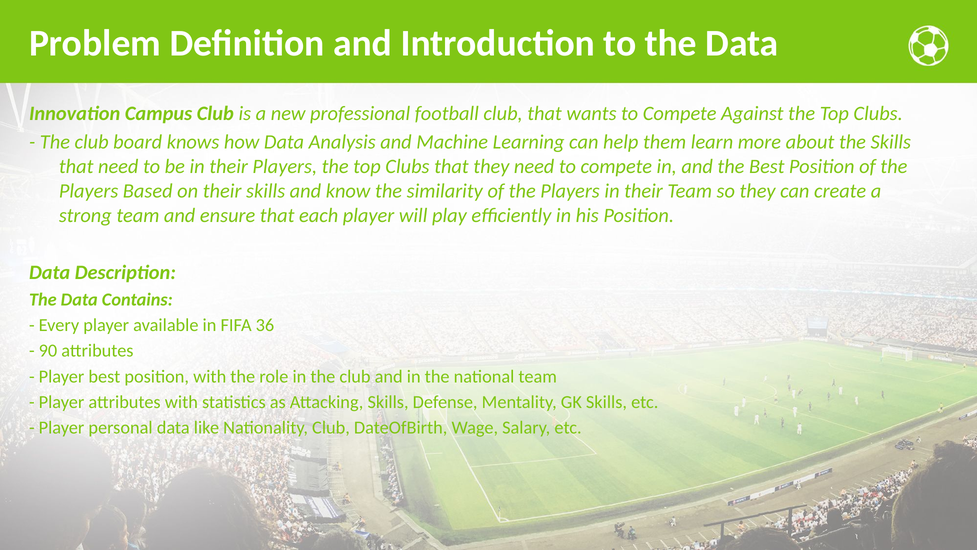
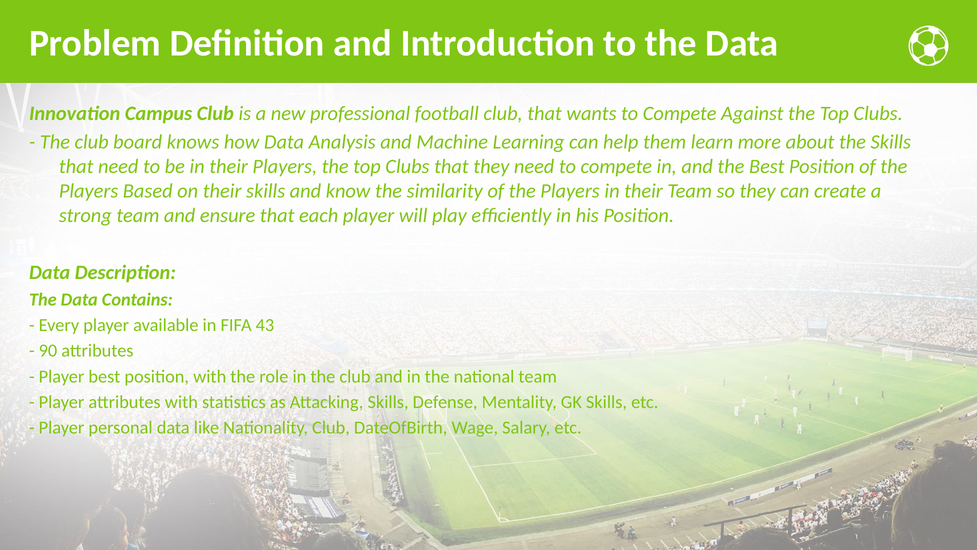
36: 36 -> 43 (265, 325)
